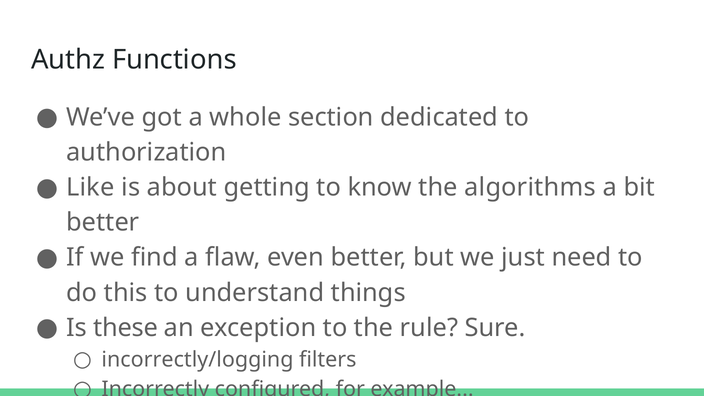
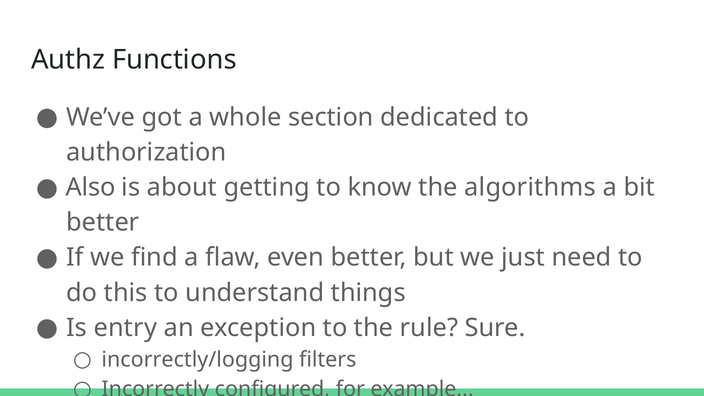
Like: Like -> Also (91, 187)
these: these -> entry (125, 328)
